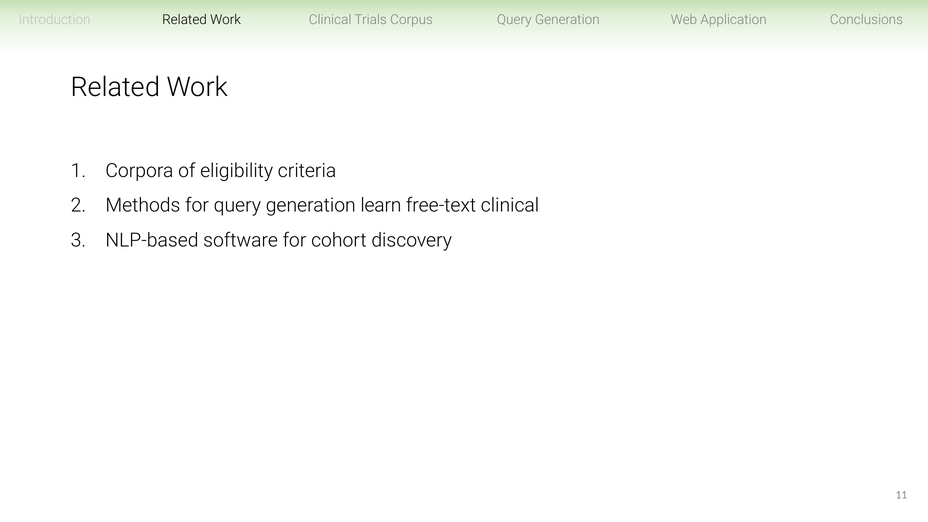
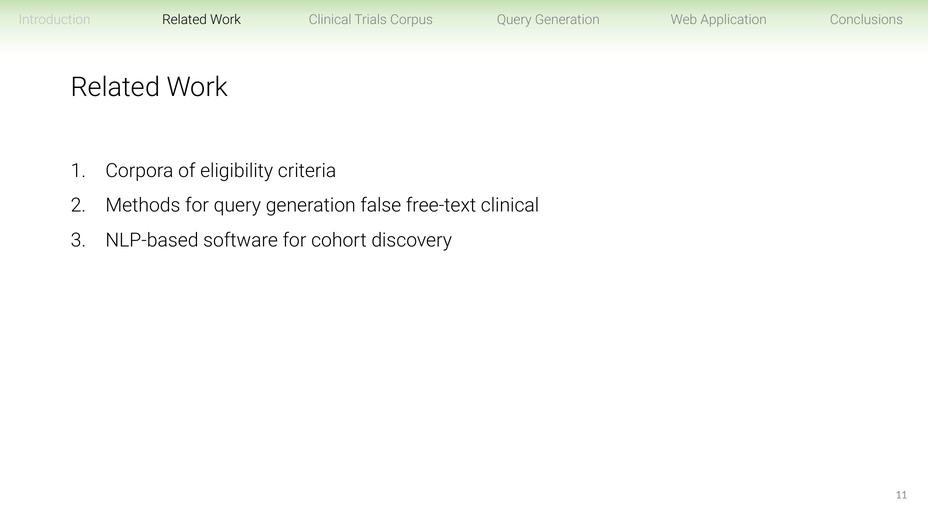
learn: learn -> false (381, 206)
